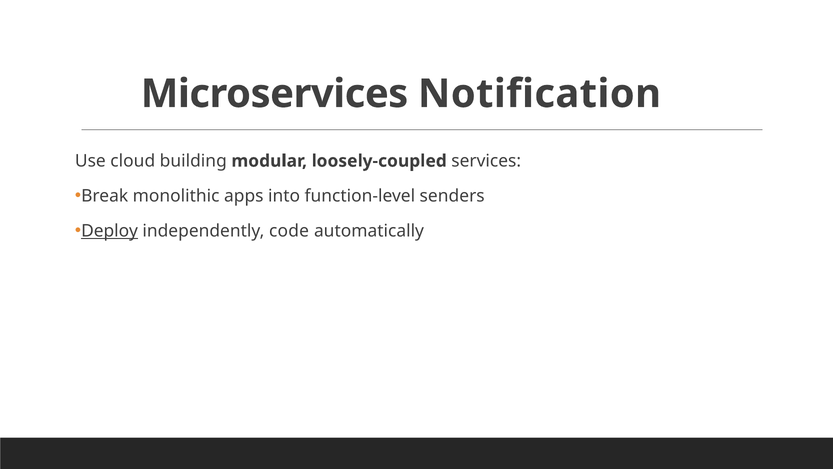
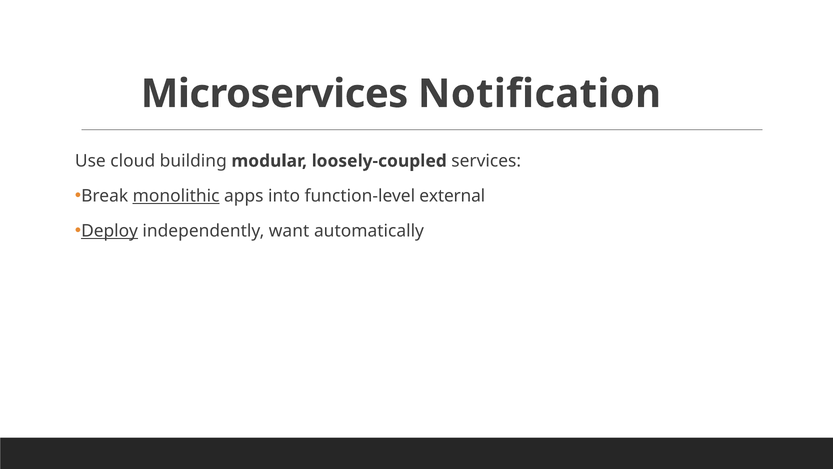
monolithic underline: none -> present (176, 196)
senders: senders -> external (452, 196)
code: code -> want (289, 231)
